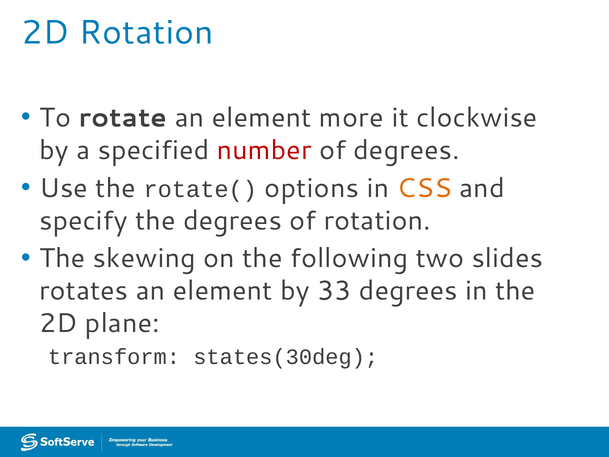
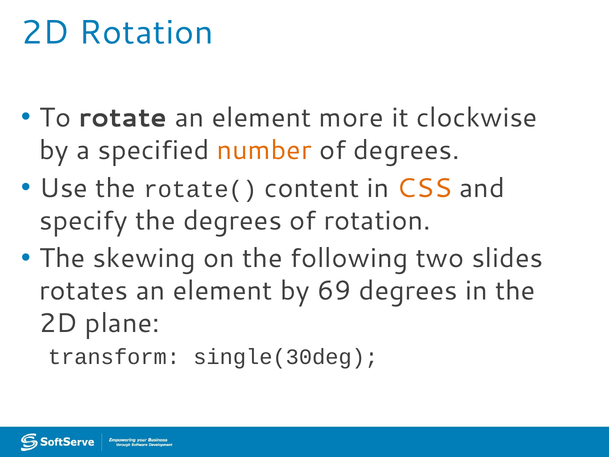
number colour: red -> orange (264, 150)
options: options -> content (312, 188)
33: 33 -> 69 (334, 291)
states(30deg: states(30deg -> single(30deg (286, 357)
